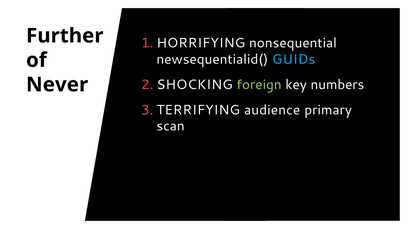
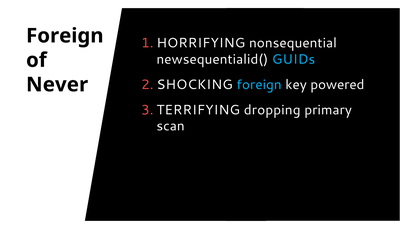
Further: Further -> Foreign (65, 36)
foreign colour: light green -> light blue (259, 85)
numbers: numbers -> powered (337, 85)
audience: audience -> dropping (272, 110)
